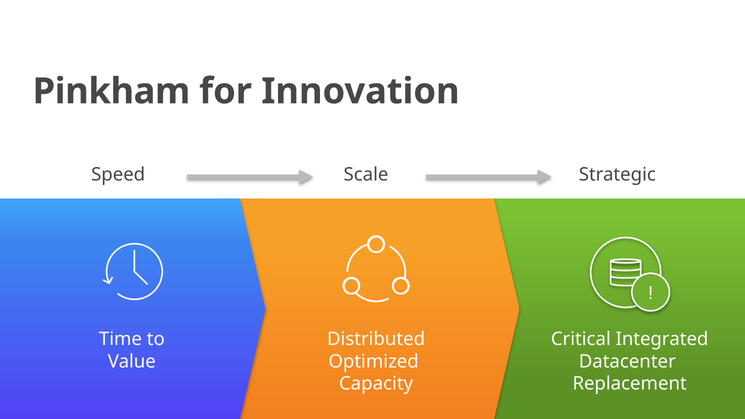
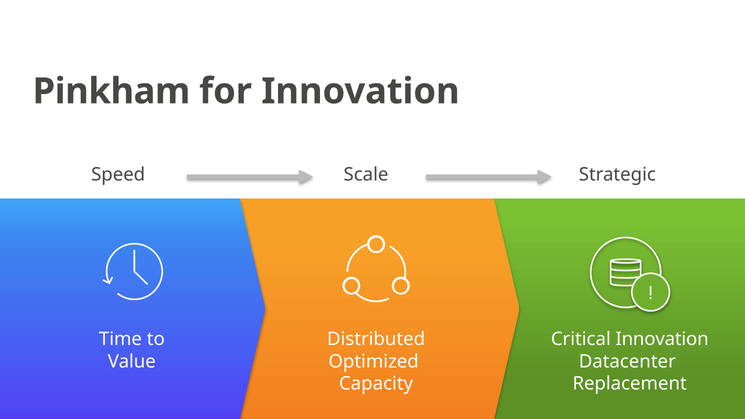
Critical Integrated: Integrated -> Innovation (662, 339)
